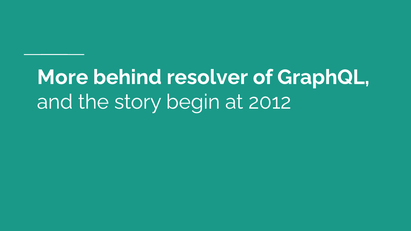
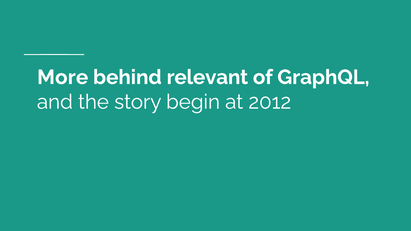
resolver: resolver -> relevant (207, 77)
